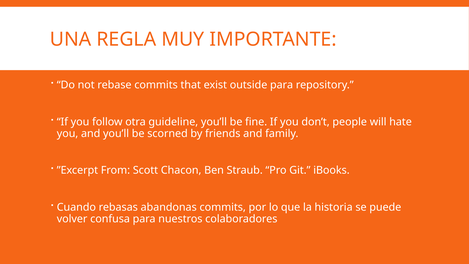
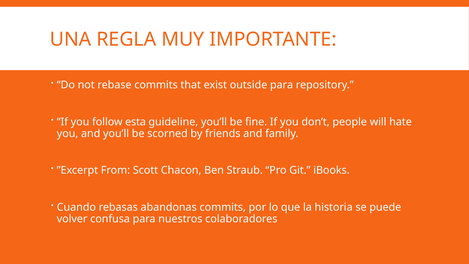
otra: otra -> esta (136, 122)
